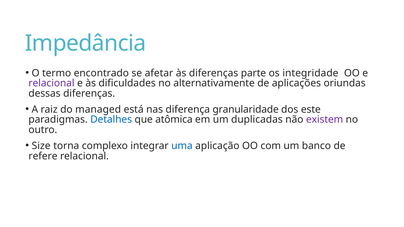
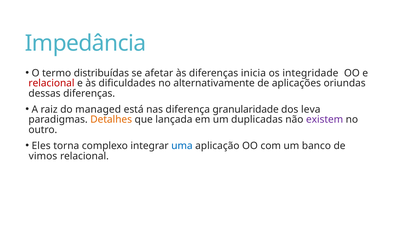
encontrado: encontrado -> distribuídas (101, 73)
parte: parte -> inicia (253, 73)
relacional colour: purple -> red (51, 83)
este: este -> leva (311, 109)
Detalhes colour: blue -> orange (111, 120)
atômica: atômica -> lançada (174, 120)
Size: Size -> Eles (41, 146)
refere: refere -> vimos (43, 156)
